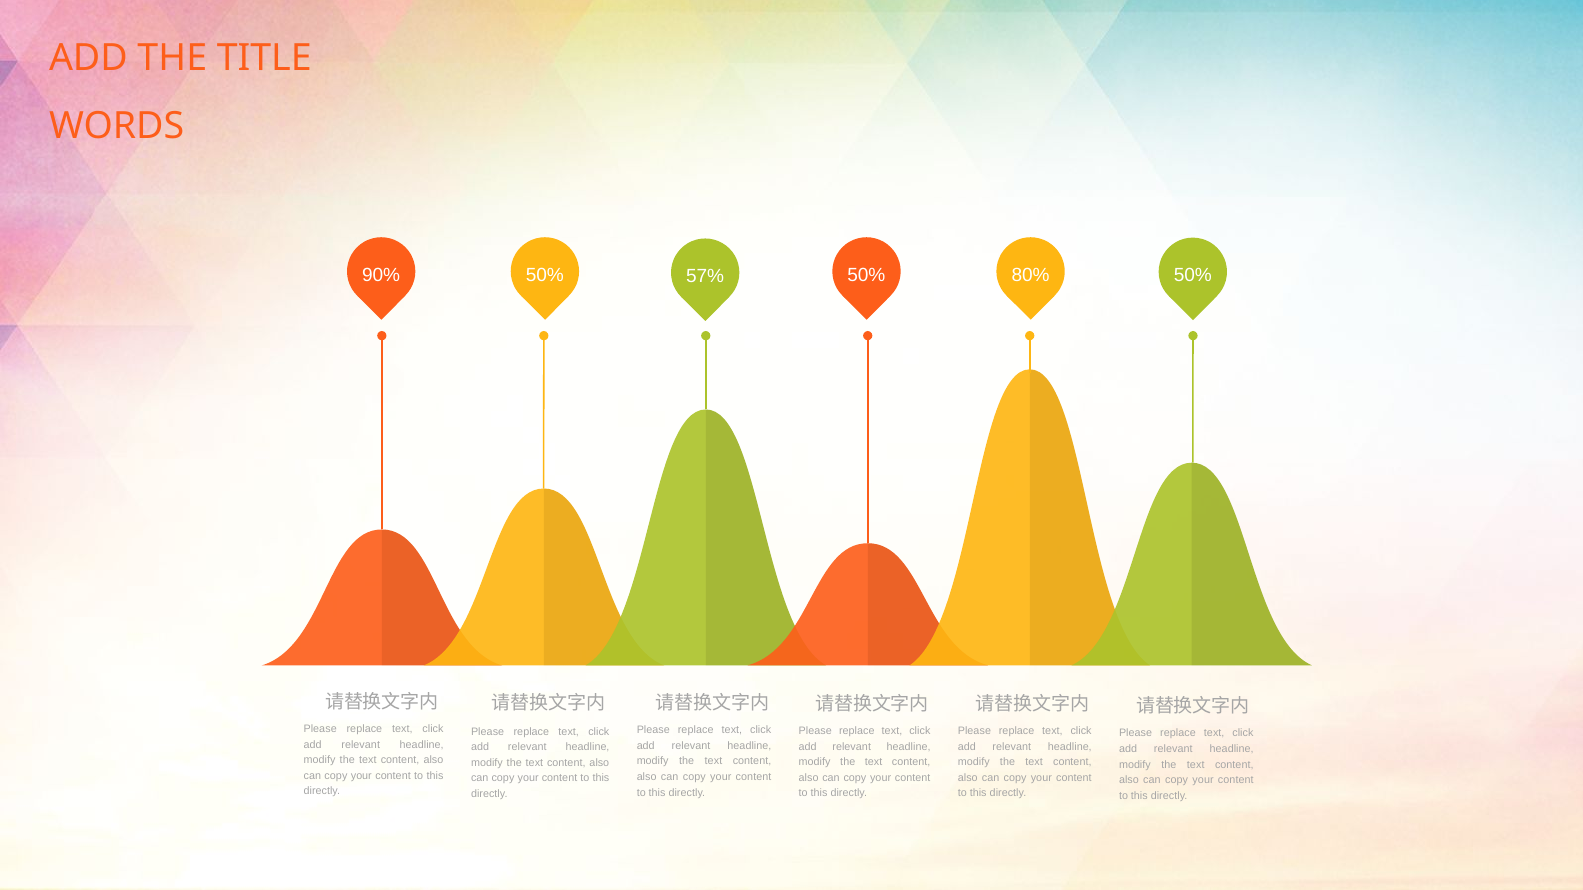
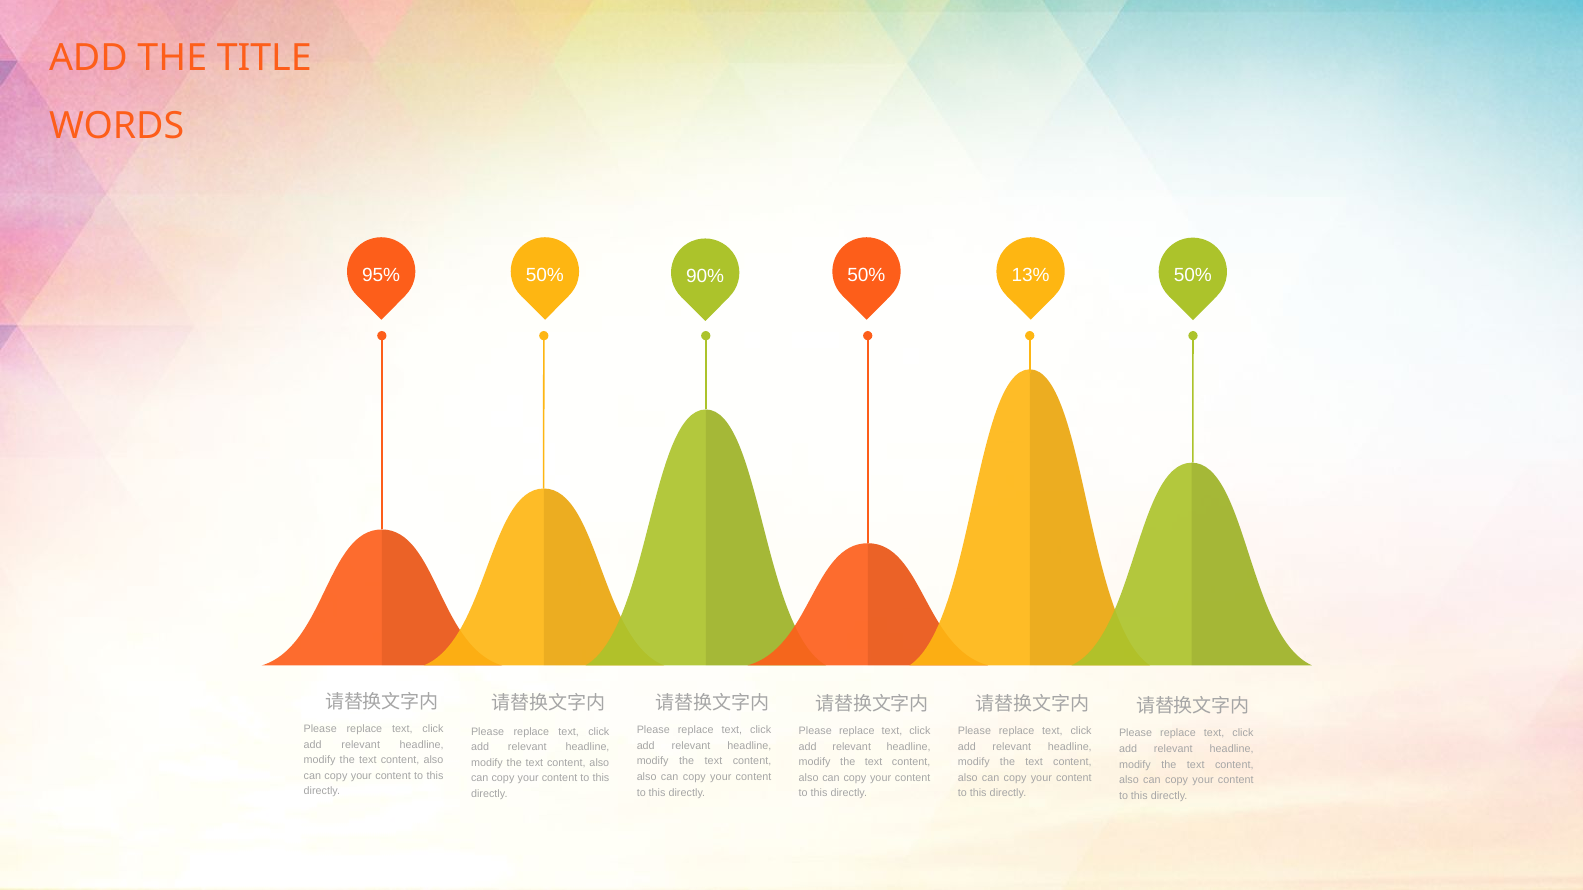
90%: 90% -> 95% (381, 275)
57%: 57% -> 90% (705, 276)
80%: 80% -> 13% (1031, 275)
